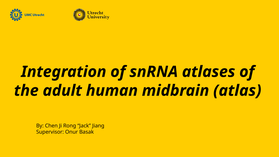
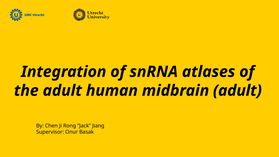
midbrain atlas: atlas -> adult (237, 91)
